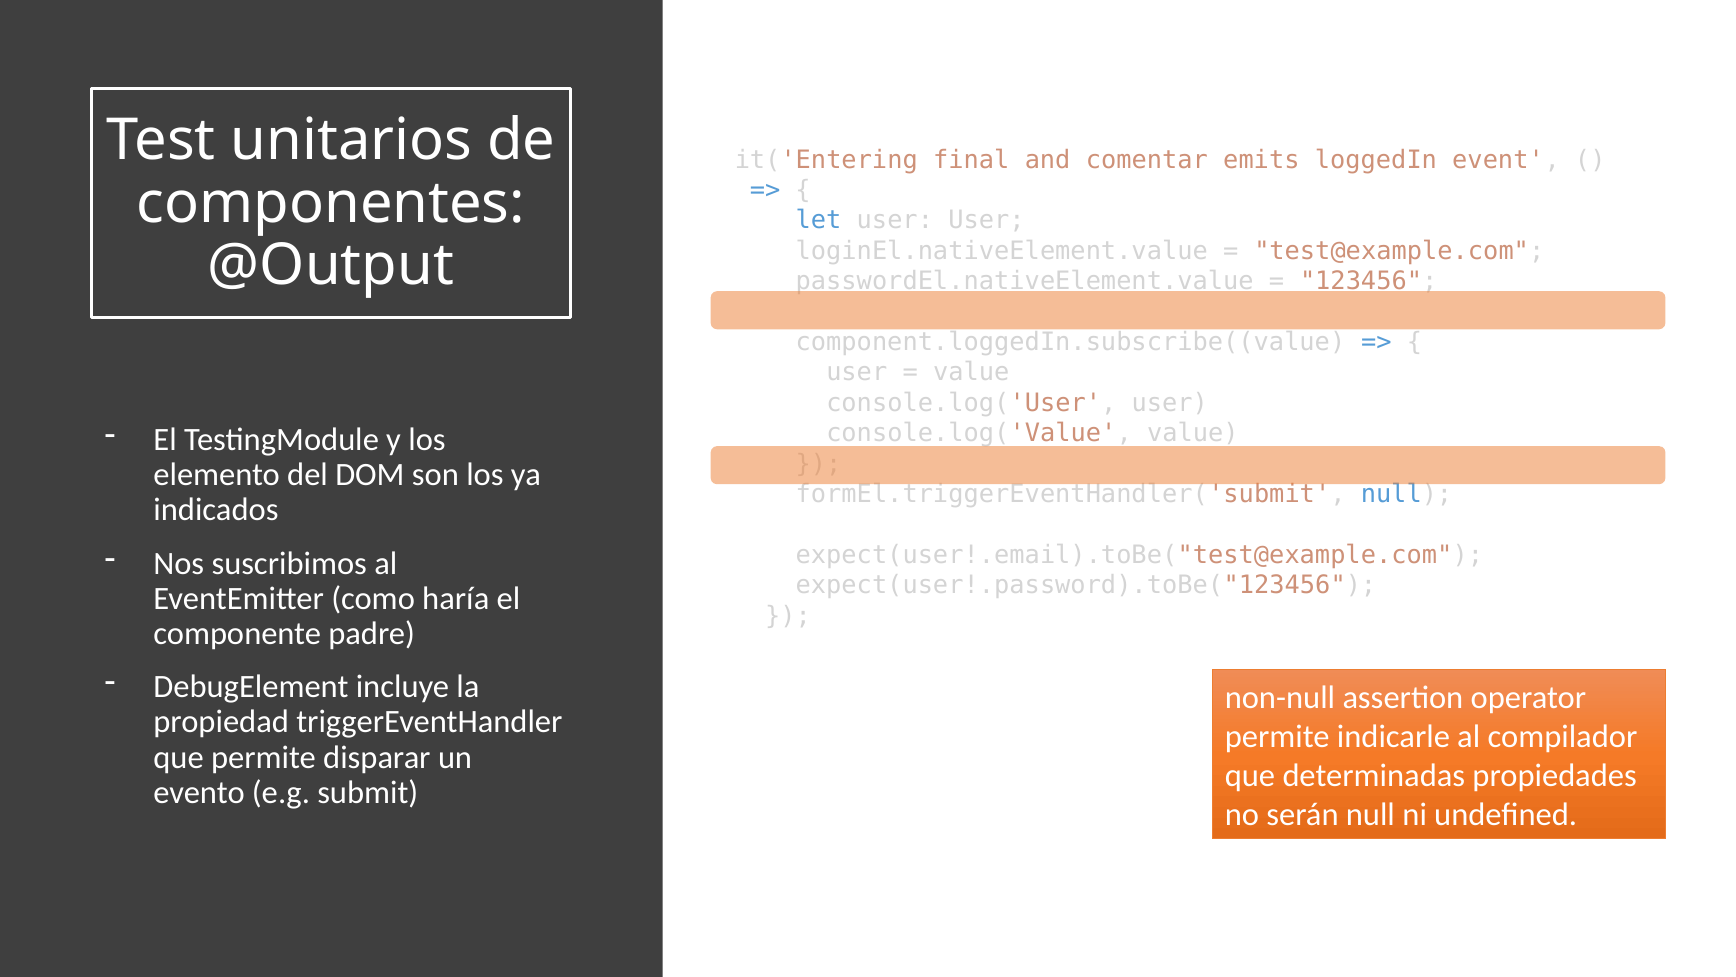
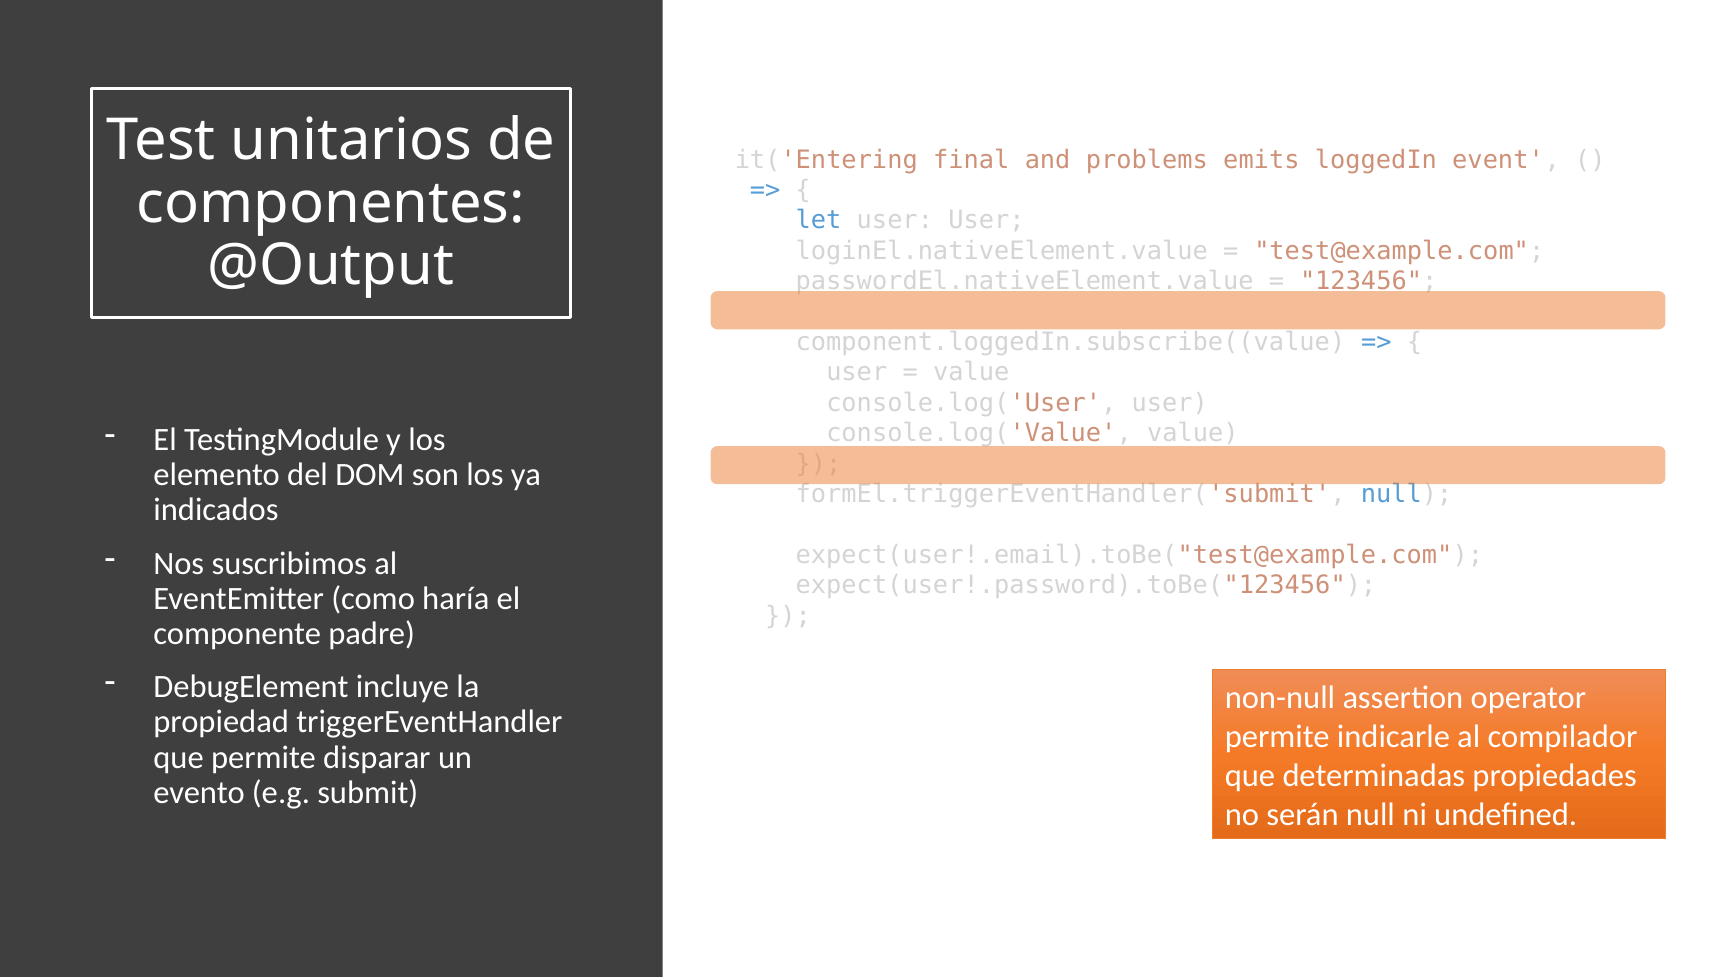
comentar: comentar -> problems (1147, 160)
